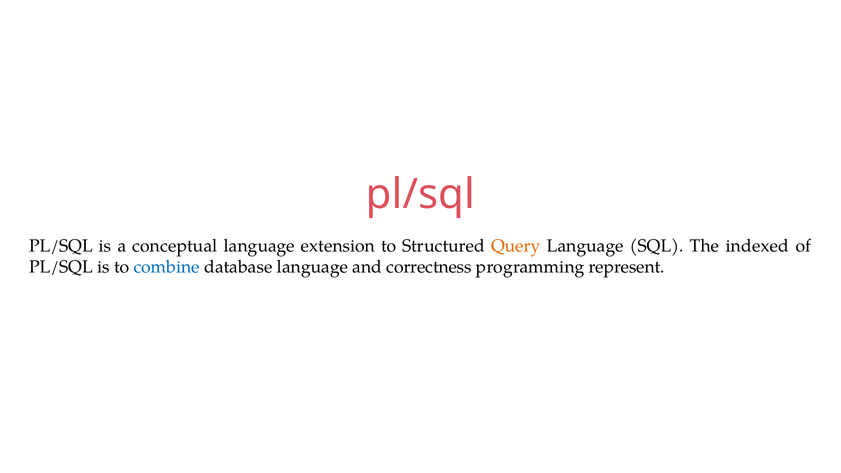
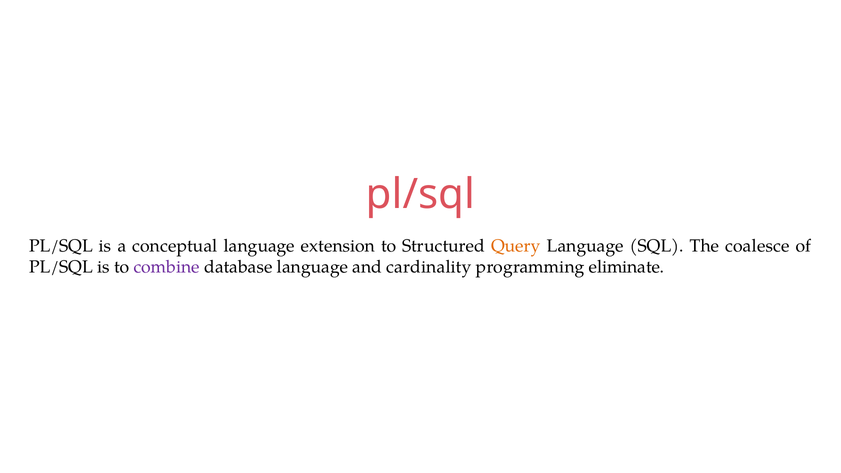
indexed: indexed -> coalesce (757, 246)
combine colour: blue -> purple (167, 267)
correctness: correctness -> cardinality (429, 267)
represent: represent -> eliminate (627, 267)
